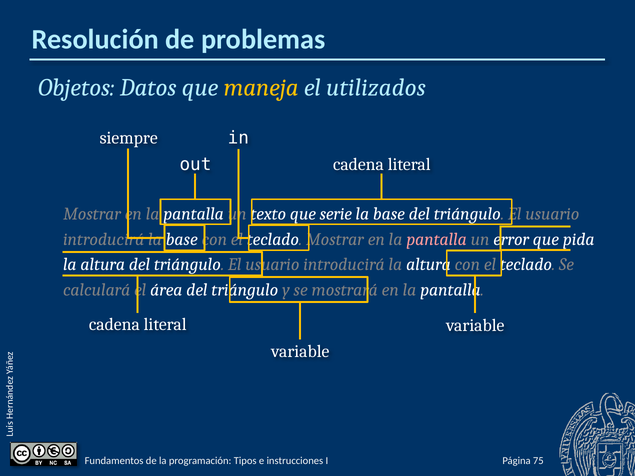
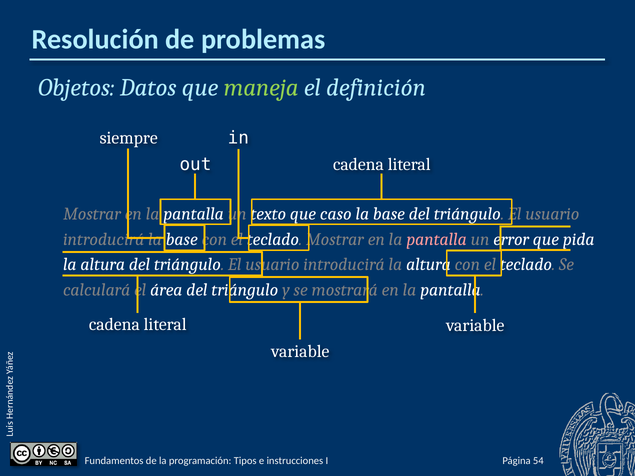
maneja colour: yellow -> light green (261, 88)
utilizados: utilizados -> definición (376, 88)
serie: serie -> caso (336, 214)
75: 75 -> 54 (538, 461)
